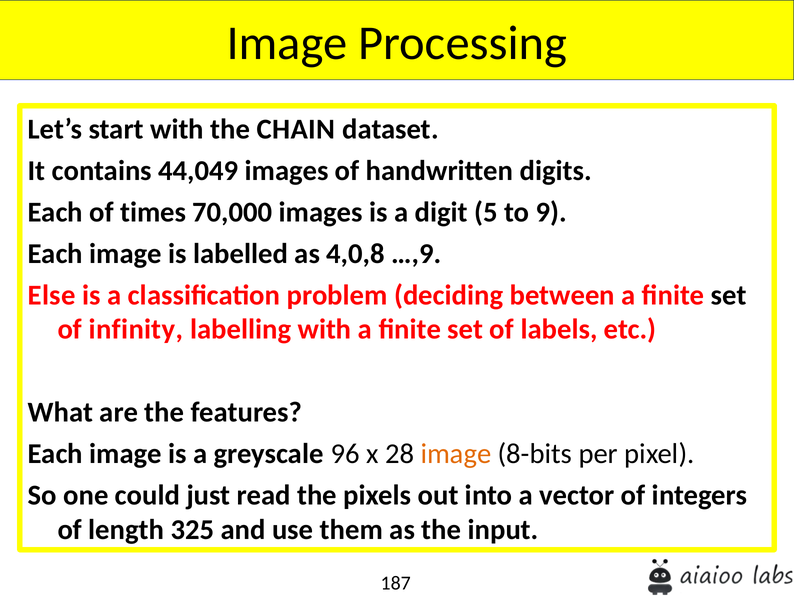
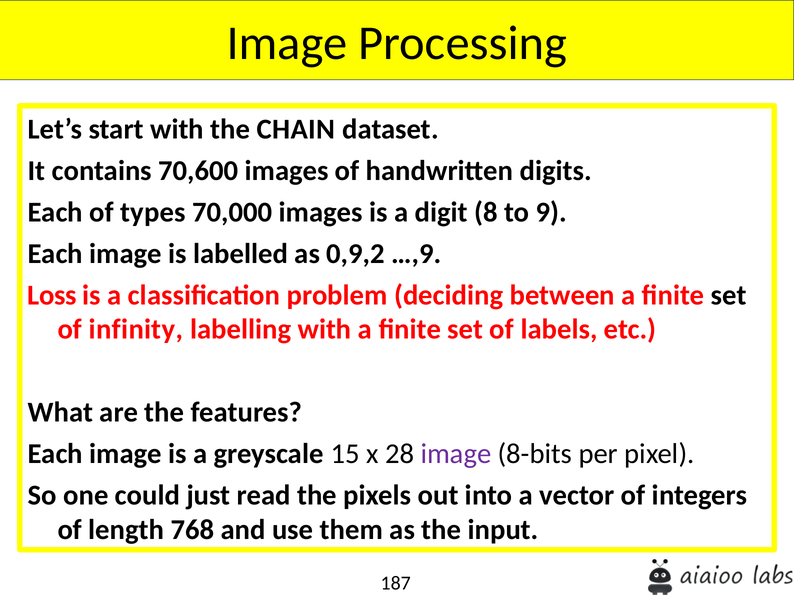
44,049: 44,049 -> 70,600 (198, 171)
times: times -> types (153, 212)
5: 5 -> 8 (486, 212)
4,0,8: 4,0,8 -> 0,9,2 (356, 253)
Else: Else -> Loss (52, 295)
96: 96 -> 15 (345, 454)
image colour: orange -> purple (456, 454)
325: 325 -> 768 (192, 529)
